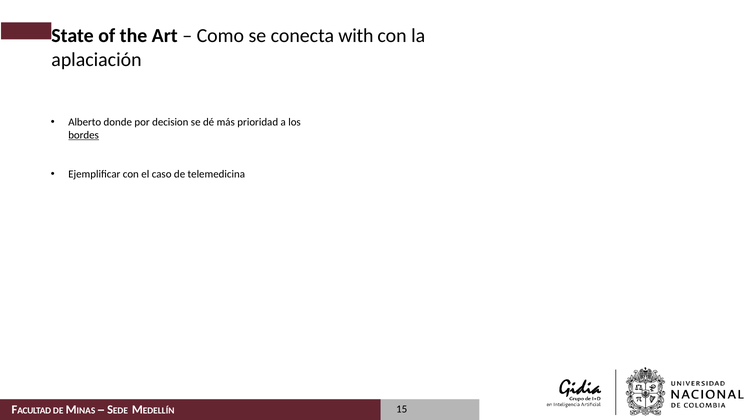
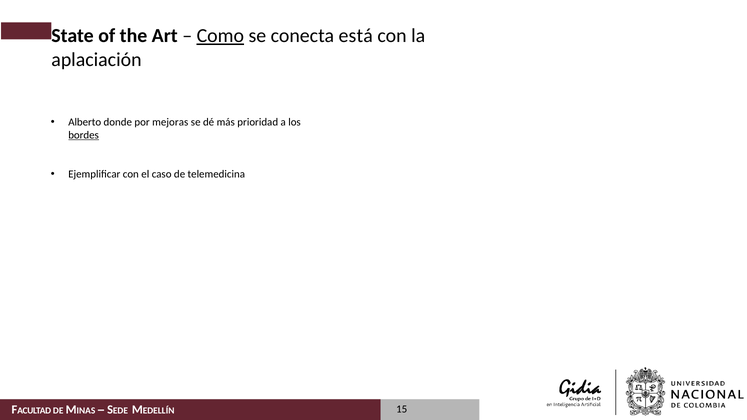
Como underline: none -> present (220, 36)
with: with -> está (356, 36)
decision: decision -> mejoras (170, 122)
